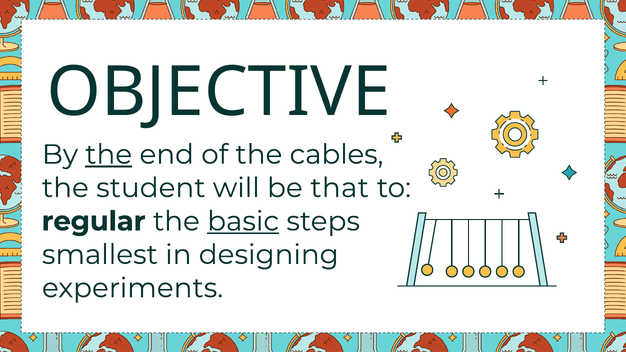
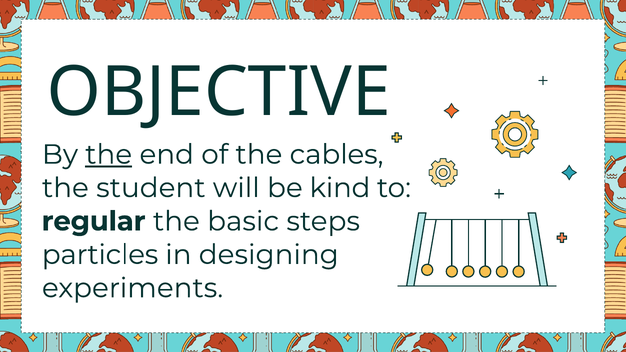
that: that -> kind (340, 188)
basic underline: present -> none (243, 221)
smallest: smallest -> particles (100, 255)
